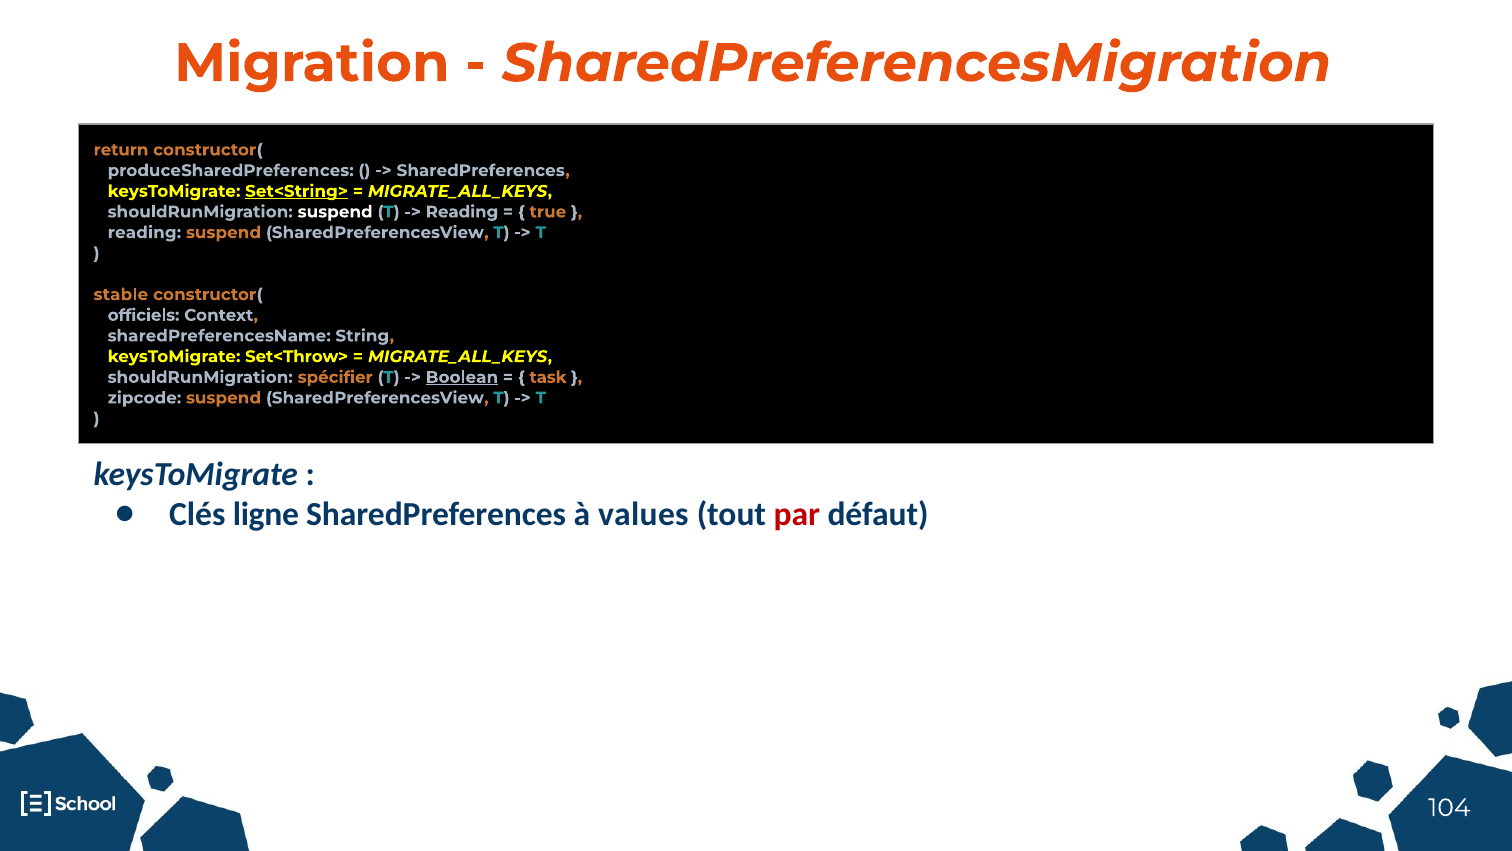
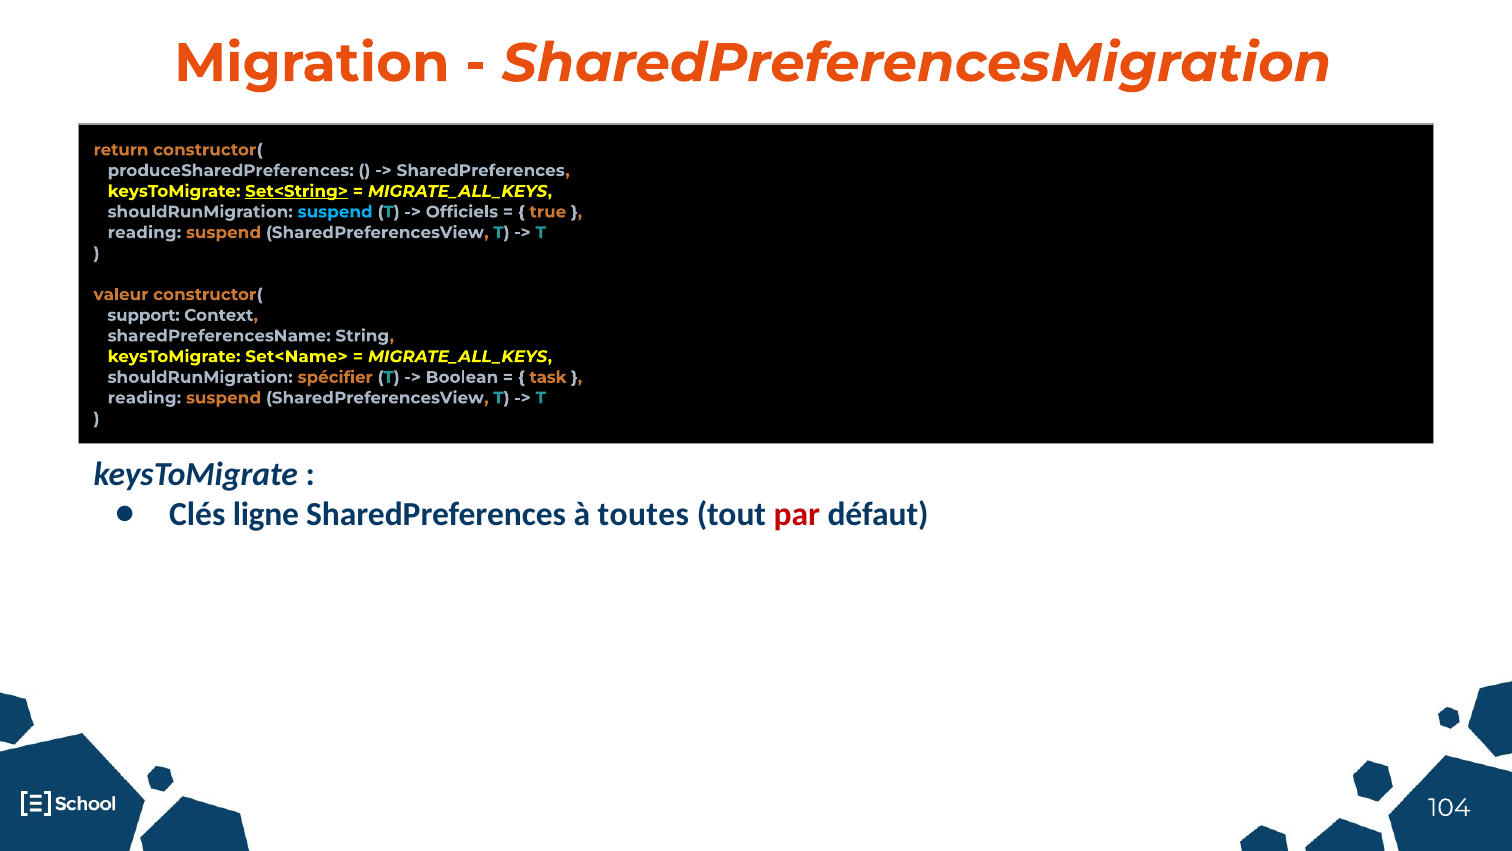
suspend colour: white -> light blue (335, 212)
Reading: Reading -> Officiels (462, 212)
stable: stable -> valeur (121, 294)
officiels: officiels -> support (144, 315)
Set<Throw>: Set<Throw> -> Set<Name> (296, 356)
Boolean underline: present -> none (462, 377)
zipcode: zipcode -> reading (144, 398)
values: values -> toutes (643, 514)
